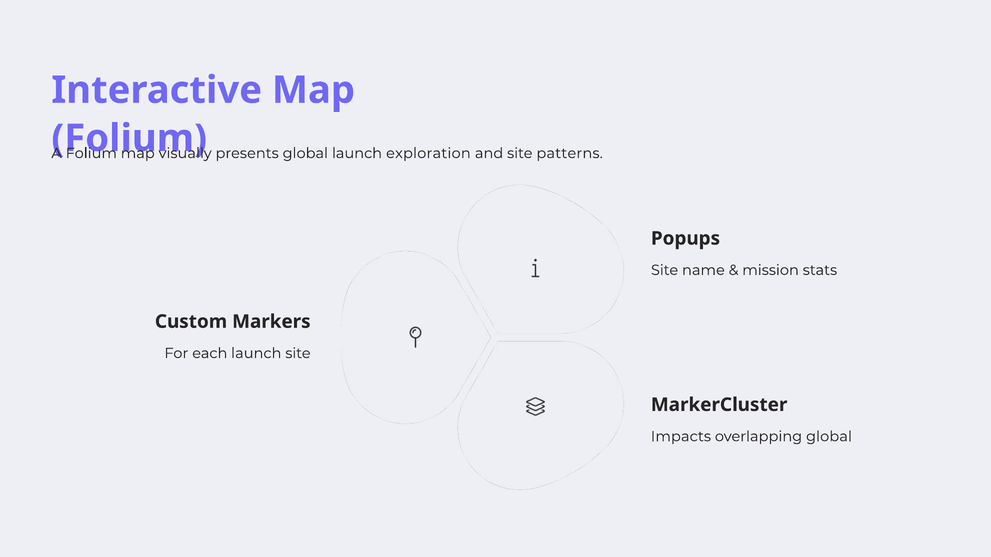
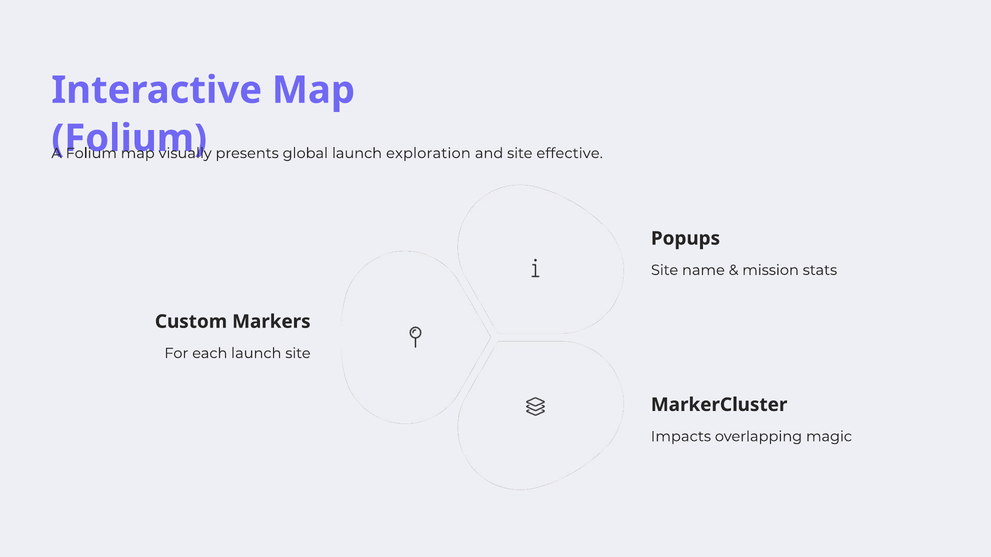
patterns: patterns -> effective (570, 153)
overlapping global: global -> magic (829, 437)
